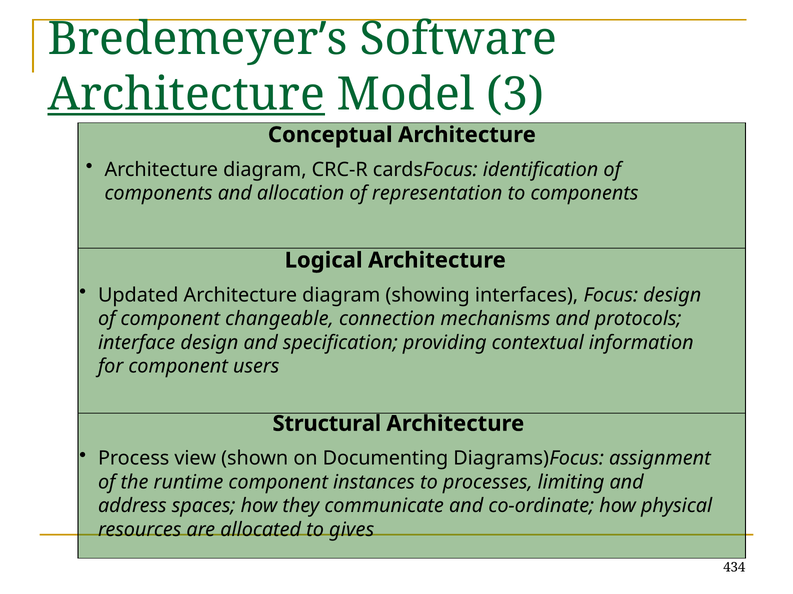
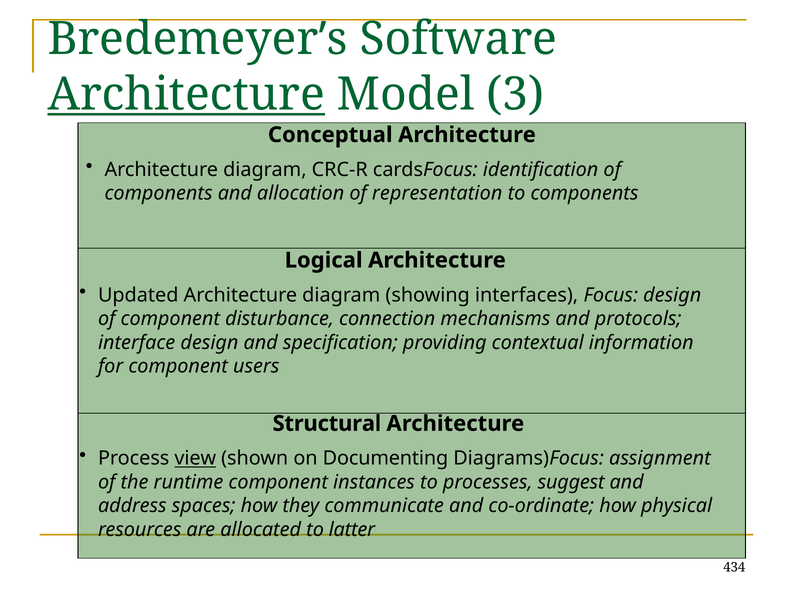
changeable: changeable -> disturbance (280, 319)
view underline: none -> present (195, 459)
limiting: limiting -> suggest (571, 483)
gives: gives -> latter (352, 530)
